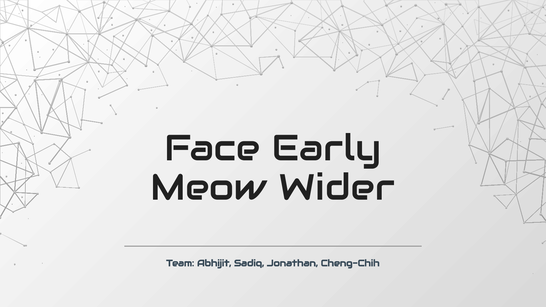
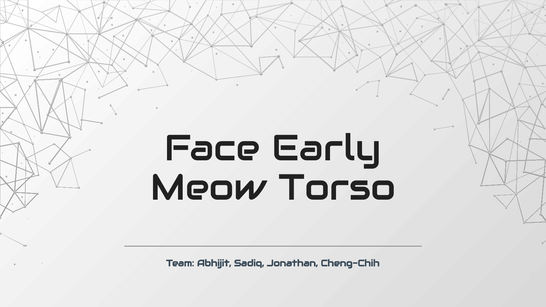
Wider: Wider -> Torso (337, 188)
